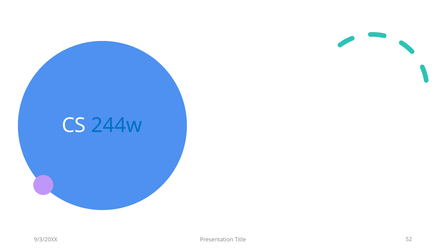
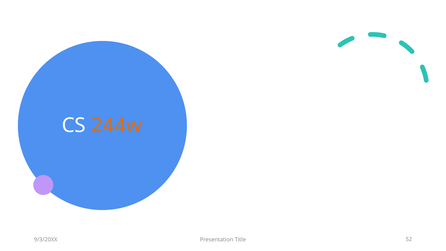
244w colour: blue -> orange (117, 125)
